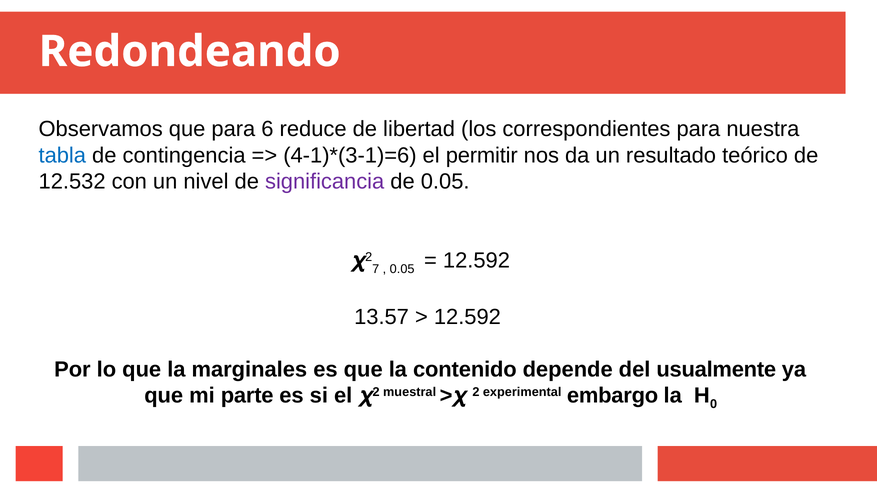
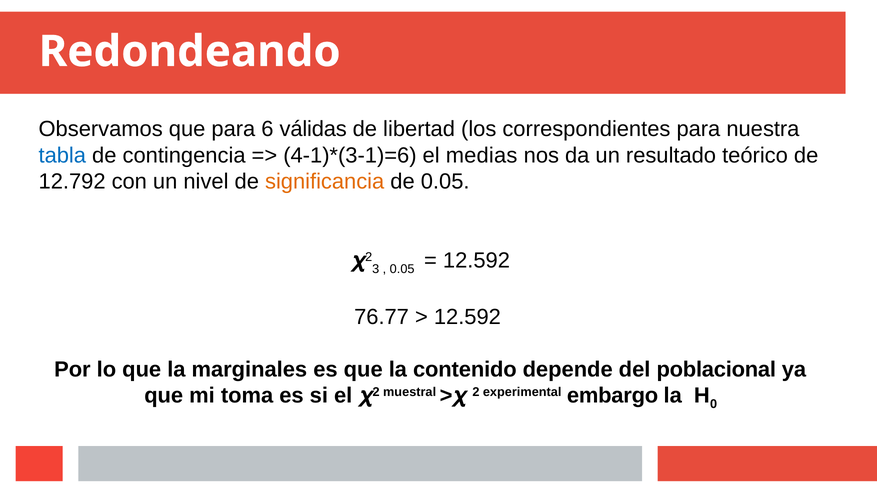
reduce: reduce -> válidas (313, 129)
permitir: permitir -> medias (482, 156)
12.532: 12.532 -> 12.792 (72, 182)
significancia colour: purple -> orange (325, 182)
7: 7 -> 3 (376, 269)
13.57: 13.57 -> 76.77 (382, 317)
usualmente: usualmente -> poblacional (716, 370)
parte: parte -> toma (247, 396)
